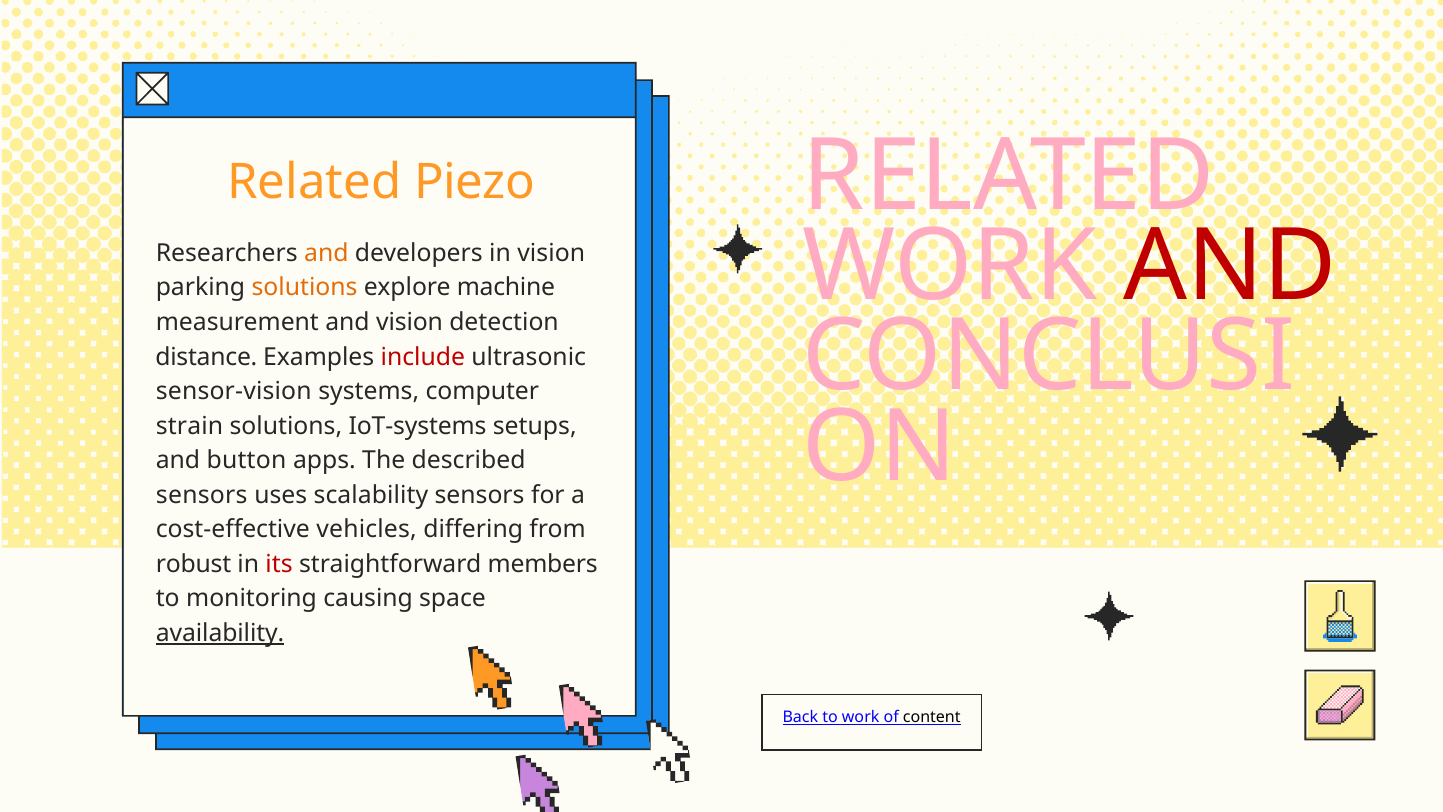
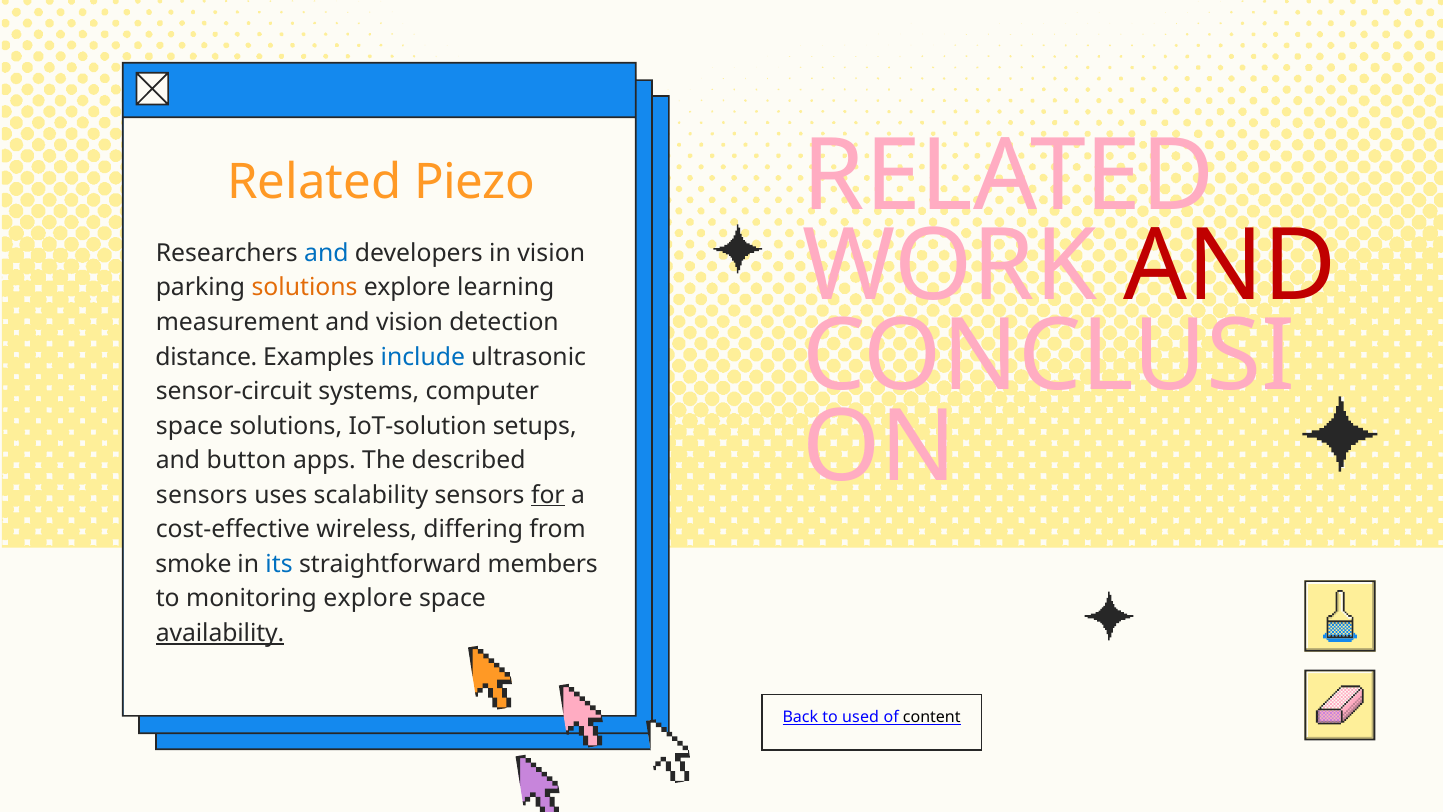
and colour: orange -> blue (326, 253)
machine: machine -> learning (506, 288)
include colour: red -> blue (423, 357)
sensor-vision: sensor-vision -> sensor-circuit (234, 391)
strain: strain -> space (189, 426)
IoT-systems: IoT-systems -> IoT-solution (418, 426)
for underline: none -> present (548, 495)
vehicles: vehicles -> wireless (367, 529)
robust: robust -> smoke (194, 564)
its colour: red -> blue (279, 564)
monitoring causing: causing -> explore (368, 598)
to work: work -> used (861, 716)
